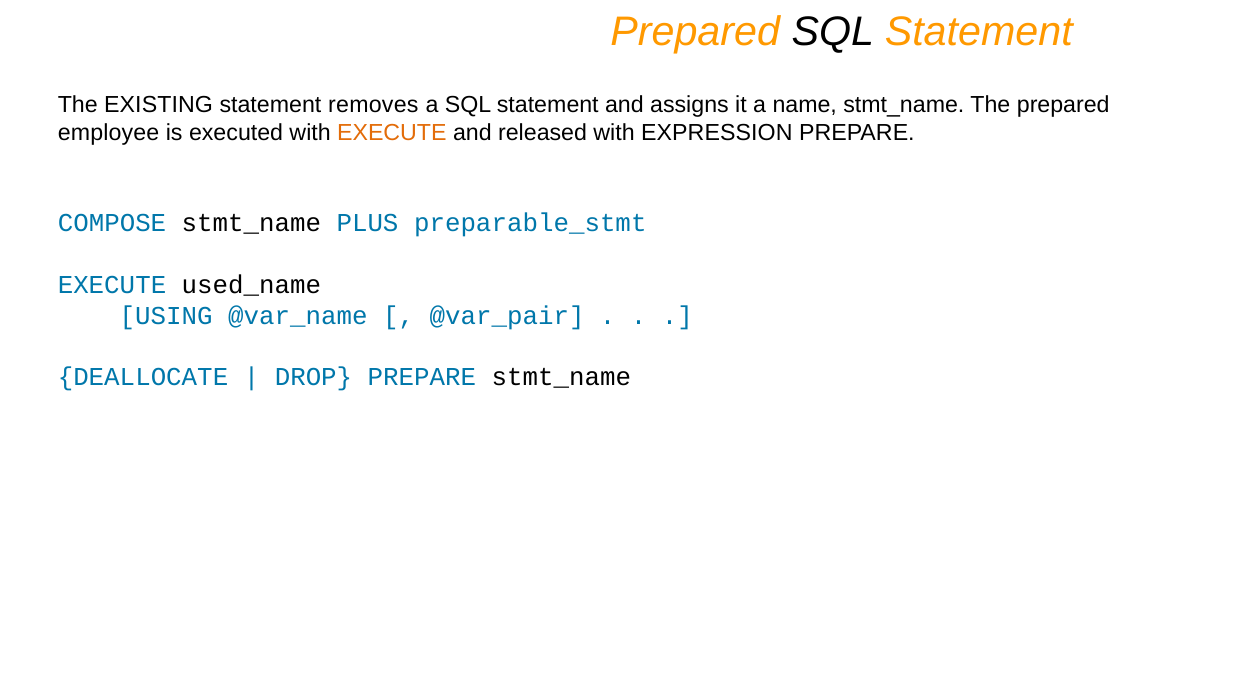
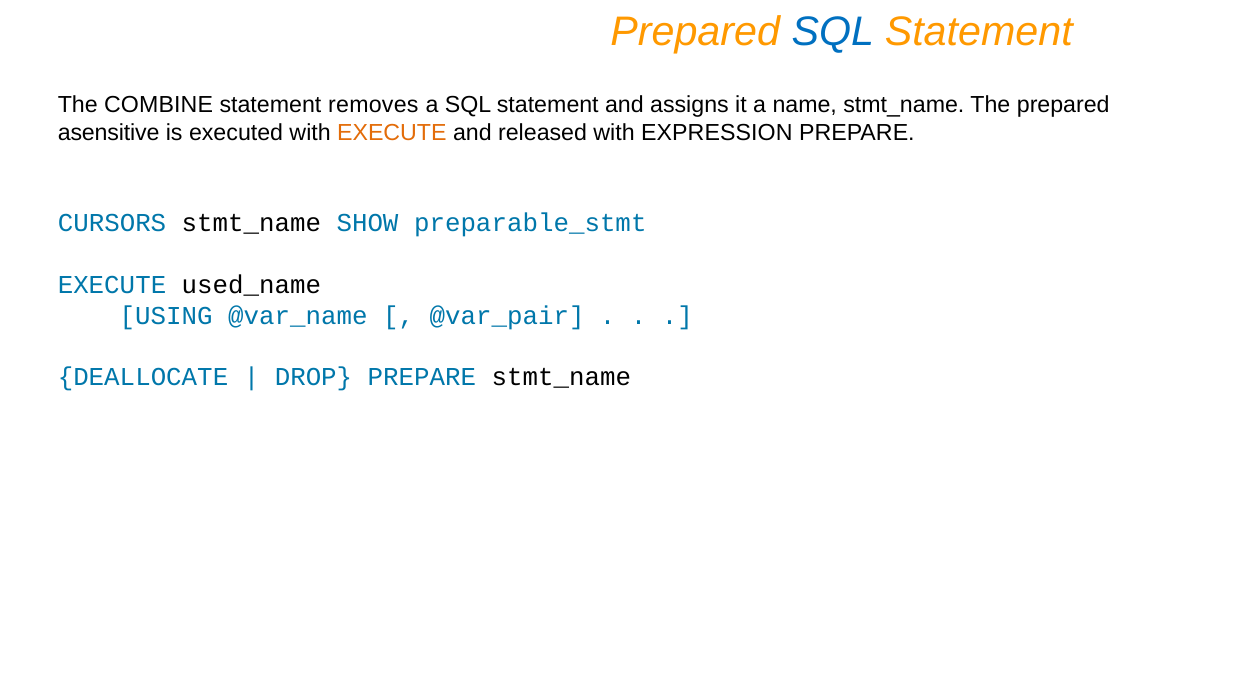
SQL colour: black -> blue (833, 32)
EXISTING: EXISTING -> COMBINE (159, 105)
employee: employee -> asensitive (109, 133)
COMPOSE: COMPOSE -> CURSORS (112, 223)
PLUS: PLUS -> SHOW (368, 223)
